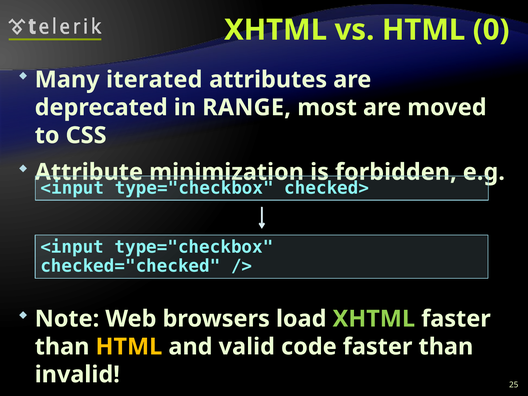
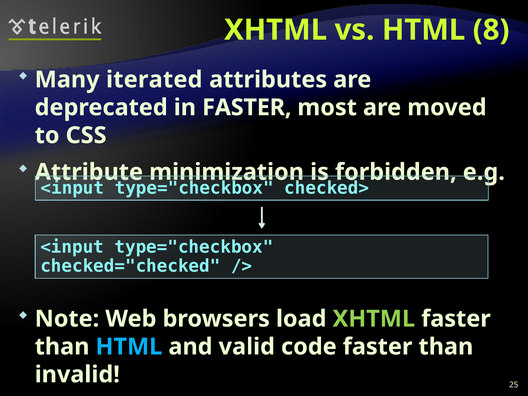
0: 0 -> 8 (491, 30)
in RANGE: RANGE -> FASTER (247, 108)
HTML colour: yellow -> light blue (129, 347)
